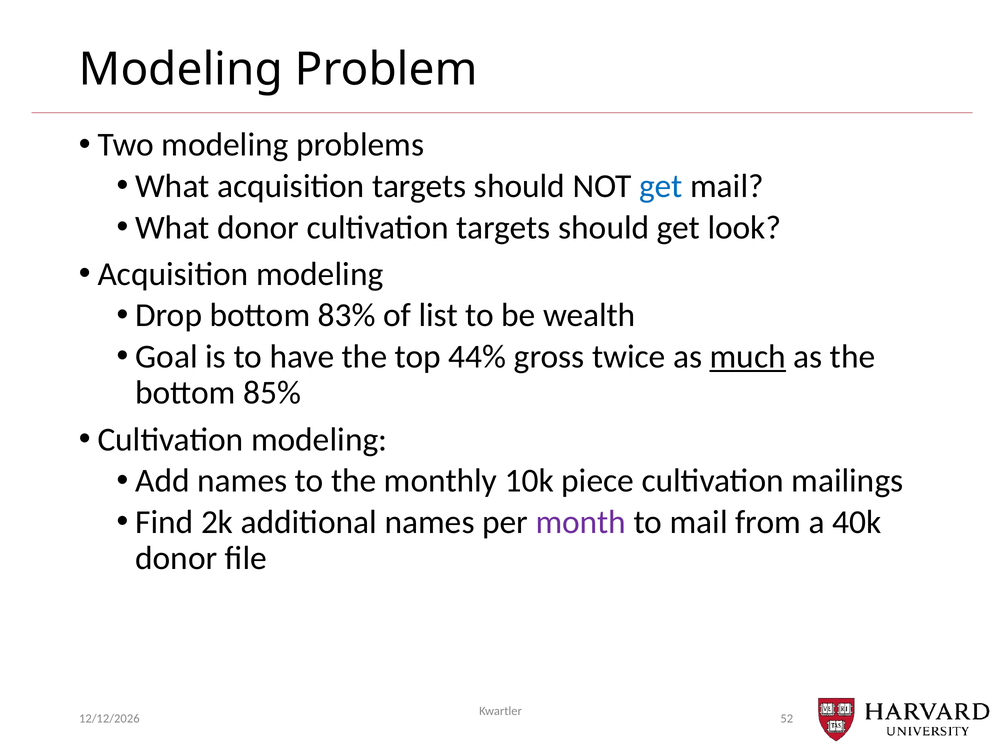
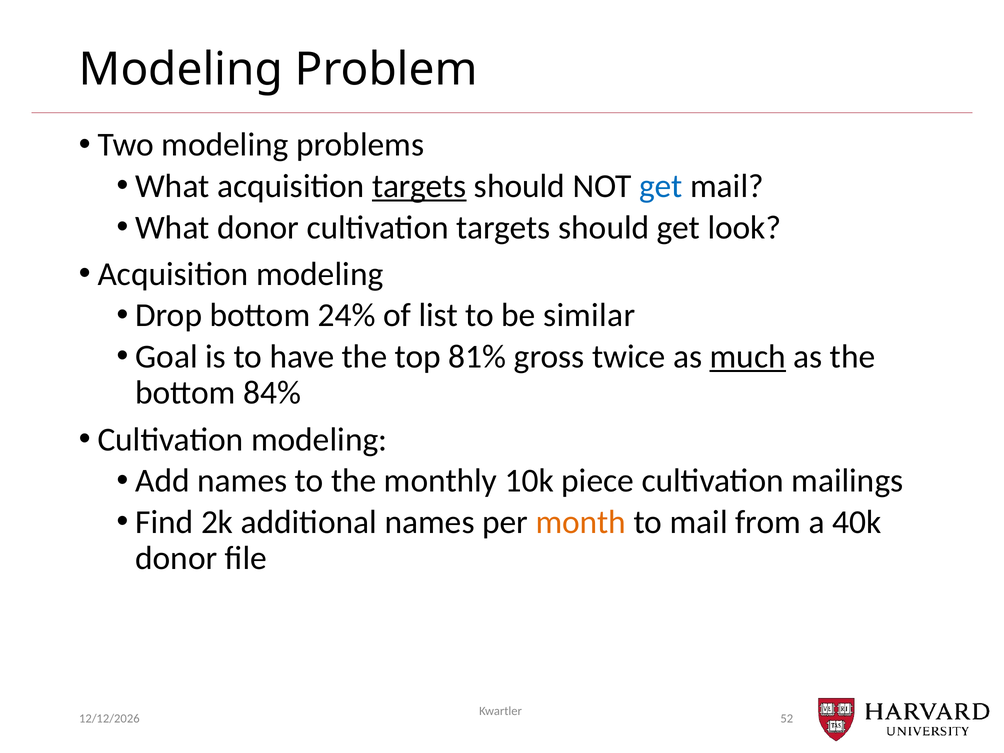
targets underline: none -> present (419, 186)
83%: 83% -> 24% (347, 315)
wealth: wealth -> similar (589, 315)
44%: 44% -> 81% (477, 357)
85%: 85% -> 84% (272, 393)
month colour: purple -> orange (581, 522)
